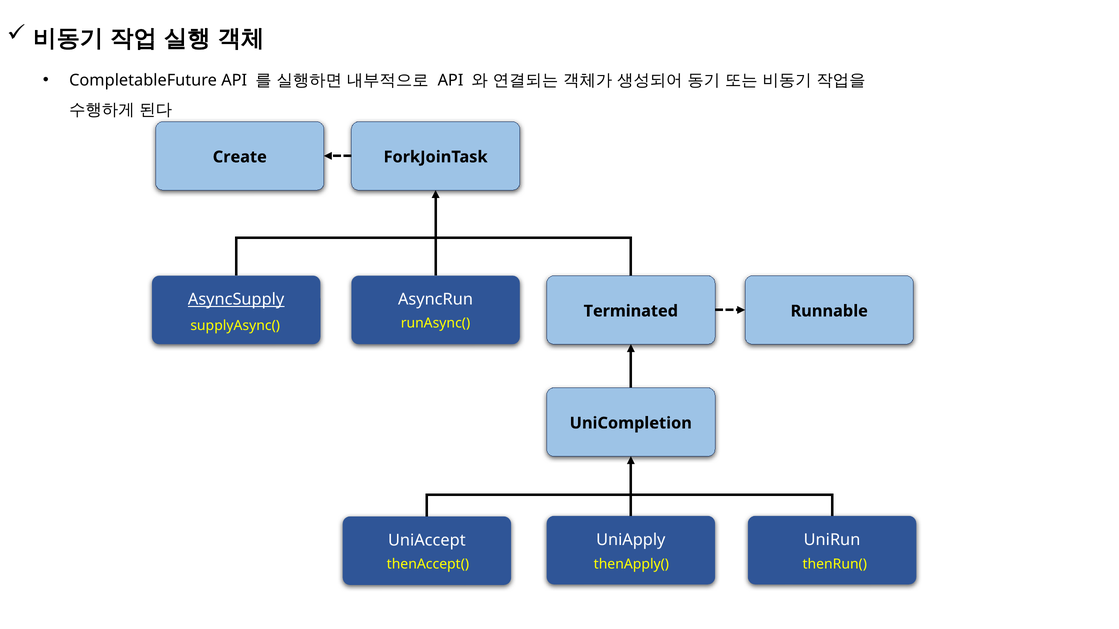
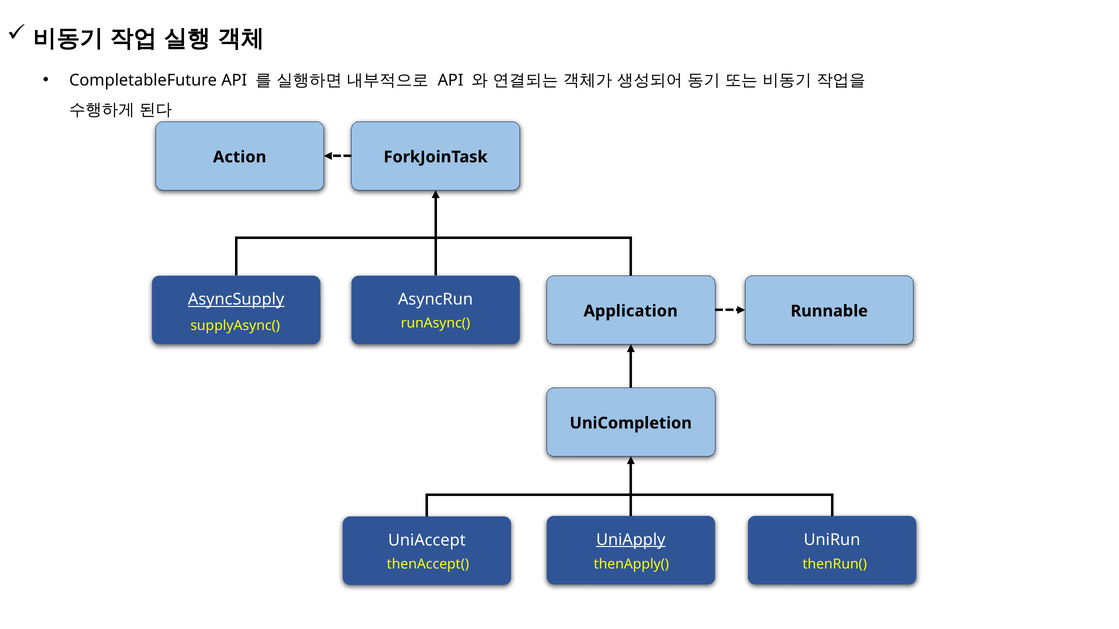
Create: Create -> Action (240, 157)
Terminated: Terminated -> Application (631, 311)
UniApply underline: none -> present (631, 540)
